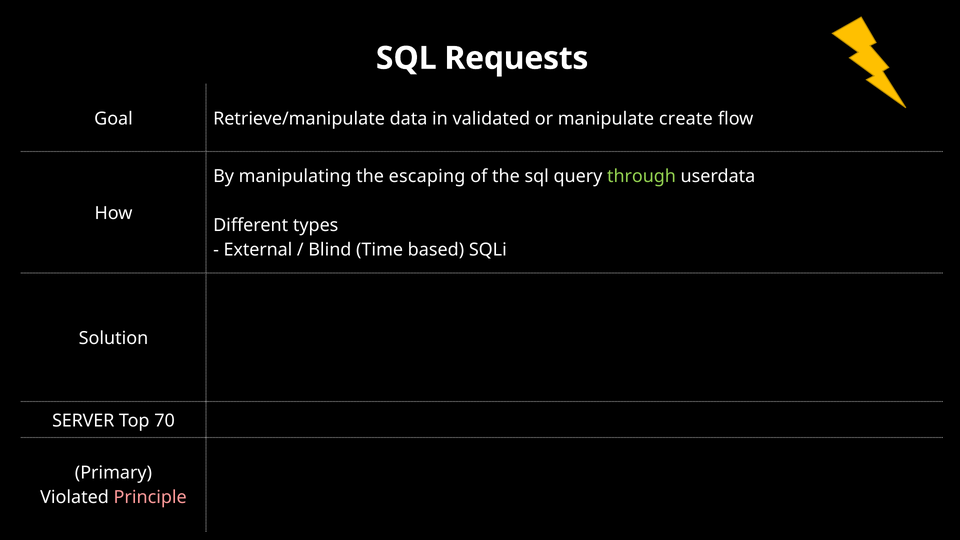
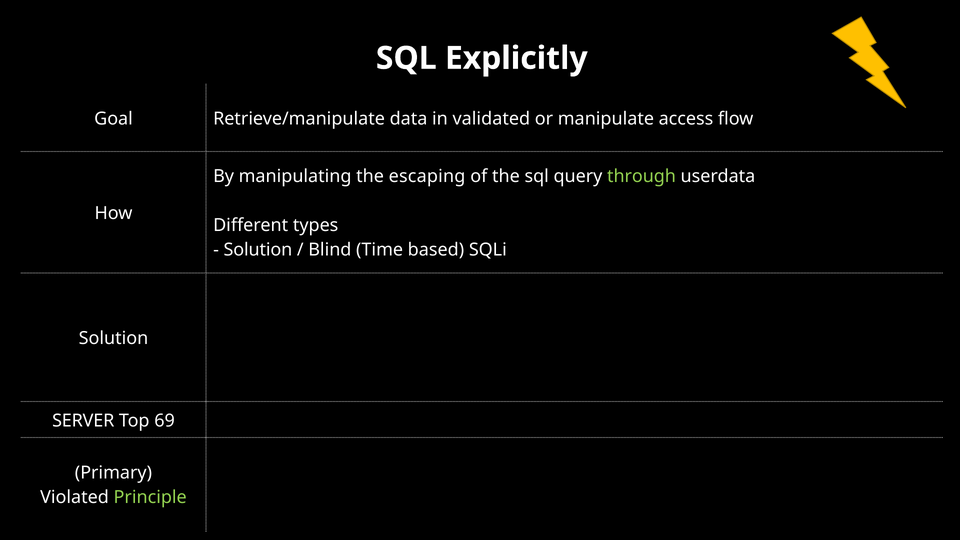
Requests: Requests -> Explicitly (516, 58)
create: create -> access (686, 119)
External: External -> Solution (258, 250)
70: 70 -> 69 (165, 421)
Principle colour: pink -> light green (150, 497)
